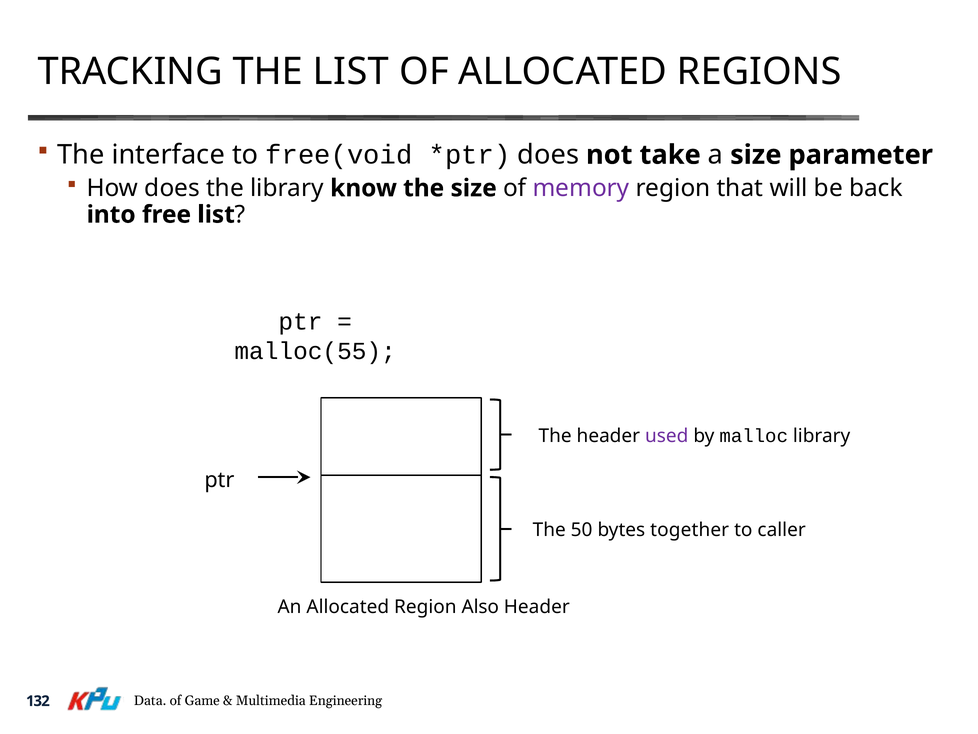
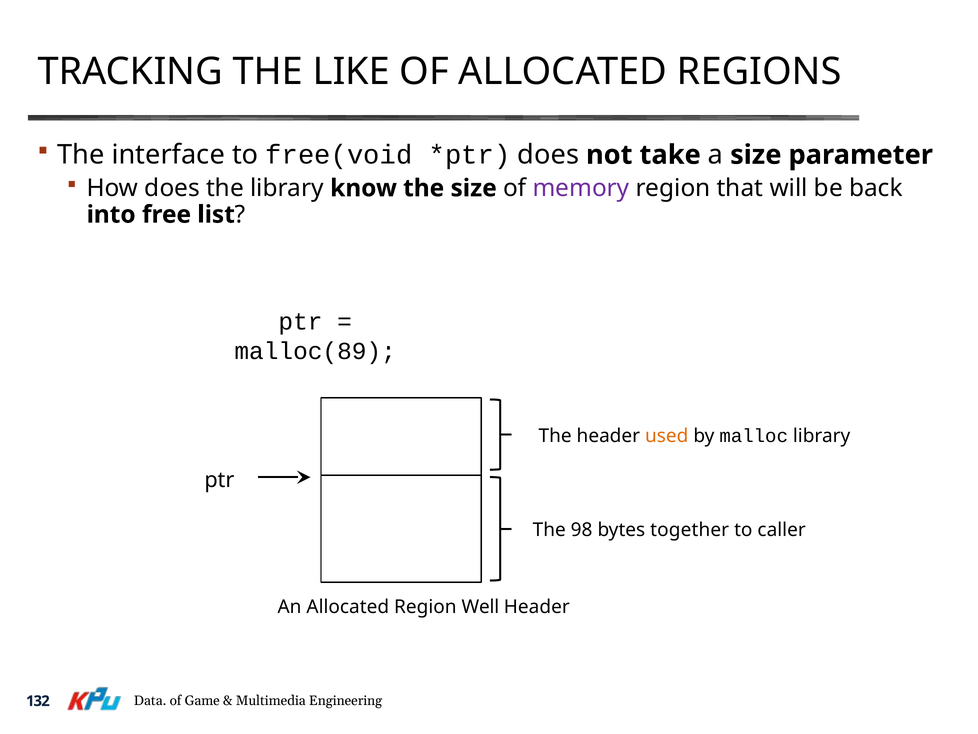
THE LIST: LIST -> LIKE (351, 72)
malloc(55: malloc(55 -> malloc(89 (315, 351)
used colour: purple -> orange (667, 435)
50: 50 -> 98 (582, 530)
Also: Also -> Well (480, 606)
